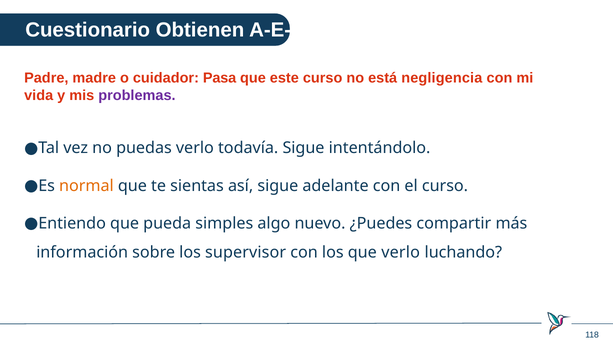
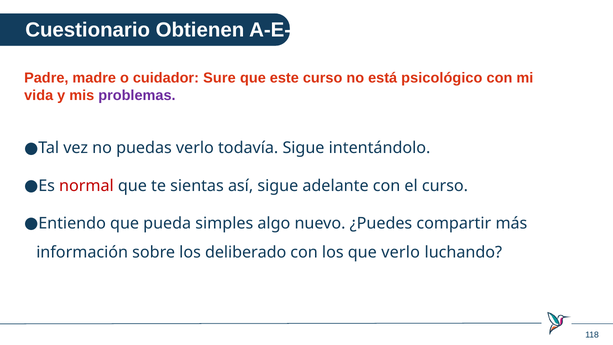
Pasa: Pasa -> Sure (219, 78)
negligencia: negligencia -> psicológico (442, 78)
normal colour: orange -> red (86, 186)
supervisor: supervisor -> deliberado (246, 252)
